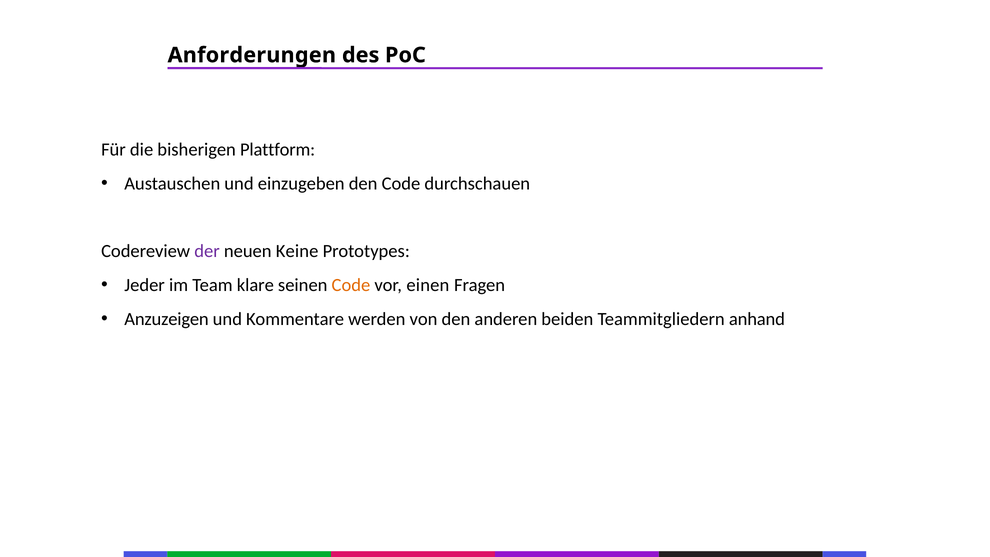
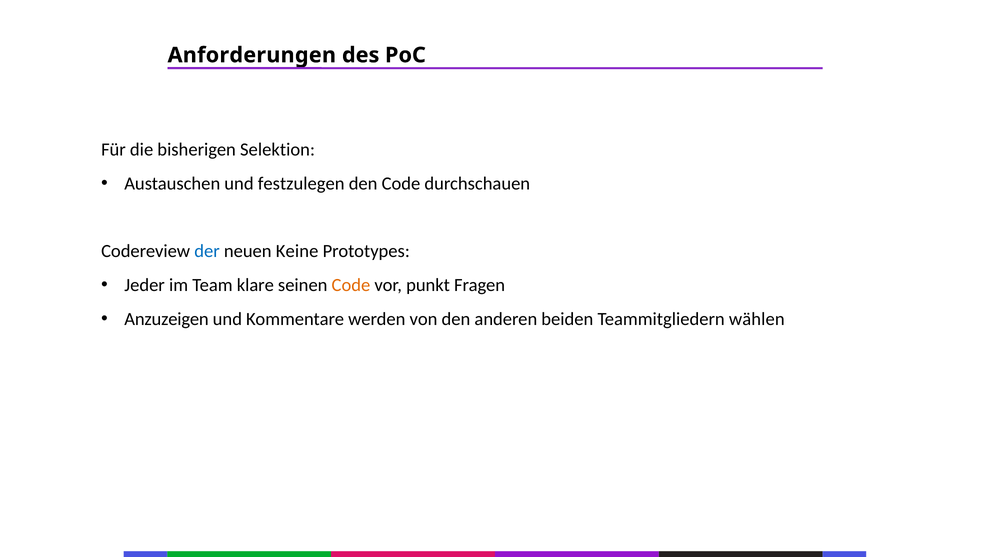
Plattform: Plattform -> Selektion (278, 150)
einzugeben: einzugeben -> festzulegen (301, 183)
der colour: purple -> blue (207, 251)
einen: einen -> punkt (428, 285)
anhand: anhand -> wählen (757, 319)
